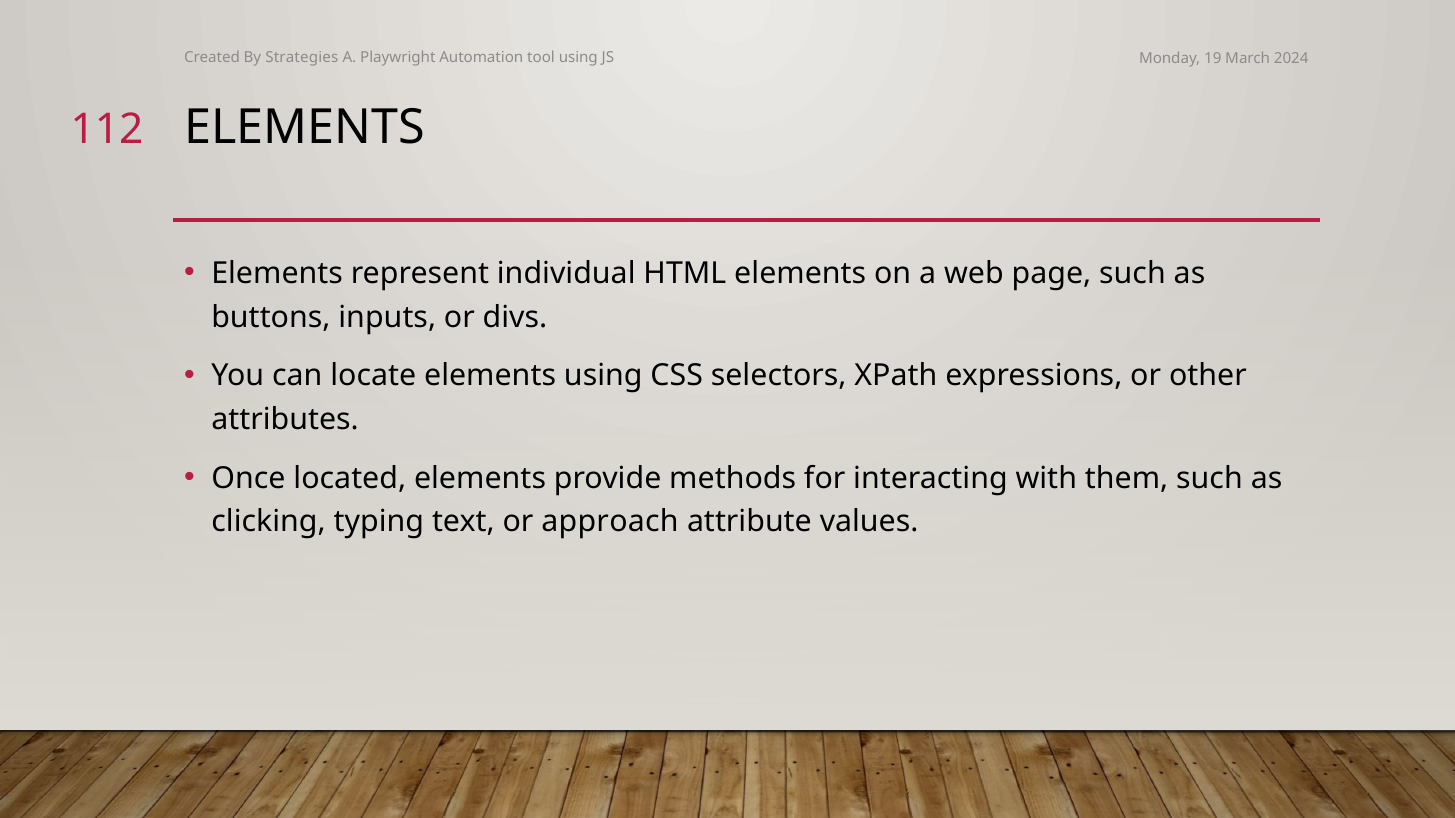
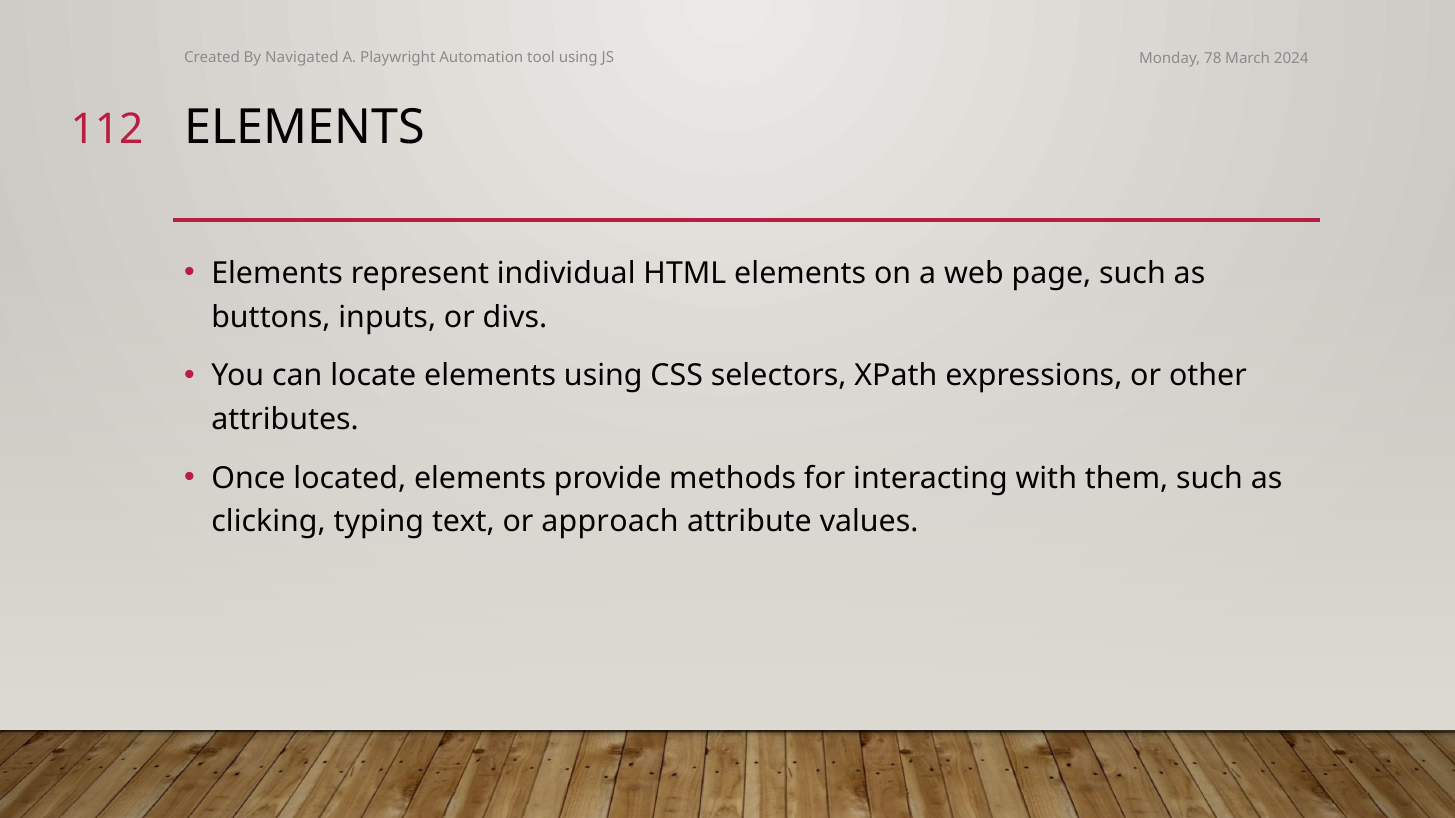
Strategies: Strategies -> Navigated (302, 58)
19: 19 -> 78 (1213, 59)
